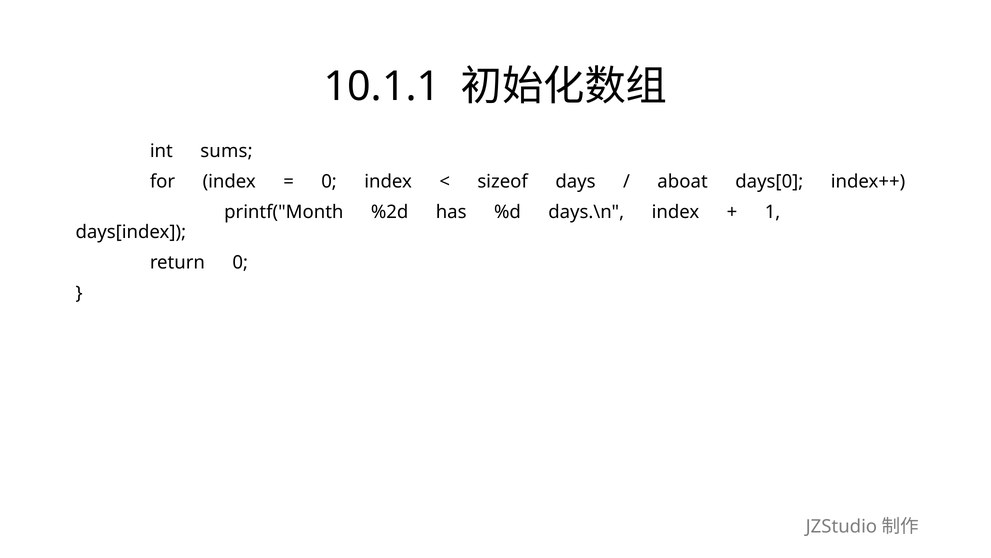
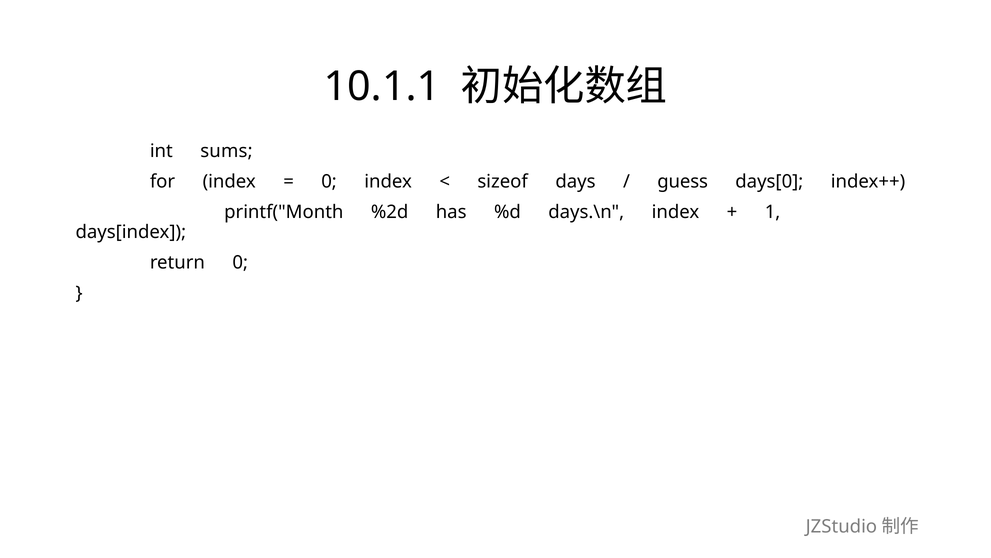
aboat: aboat -> guess (683, 181)
